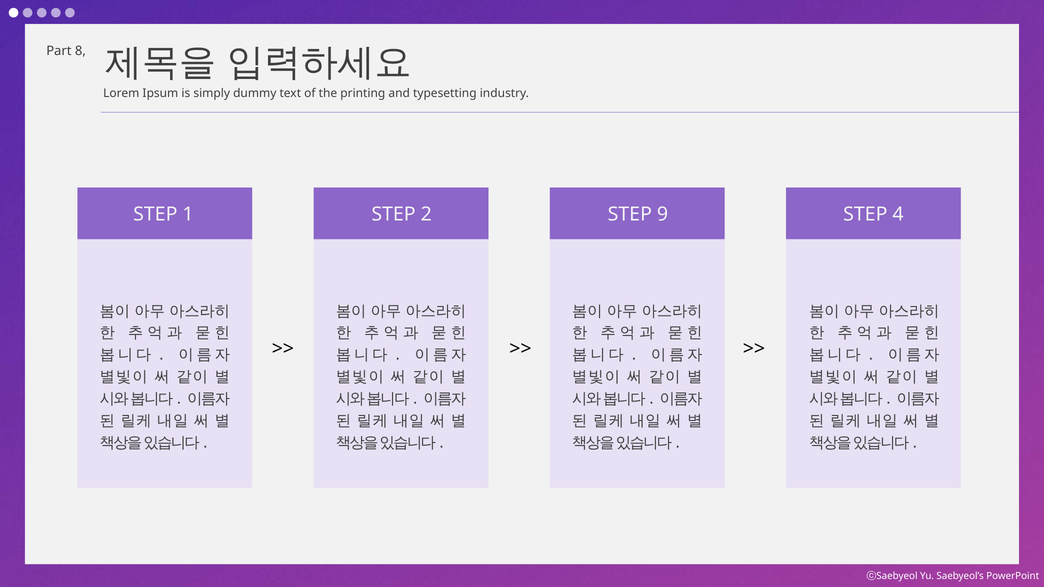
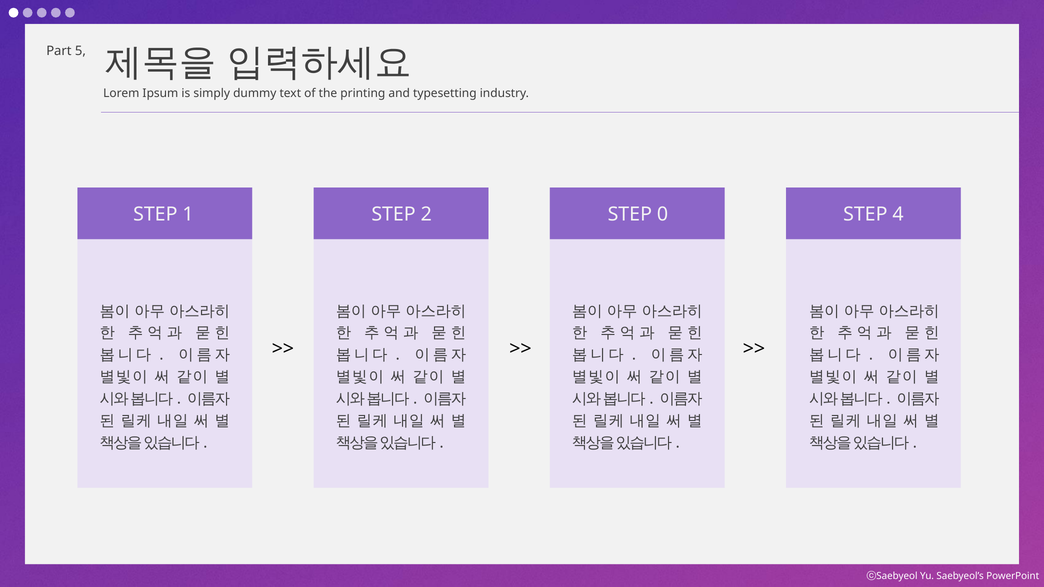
8: 8 -> 5 (80, 51)
9: 9 -> 0 (663, 214)
